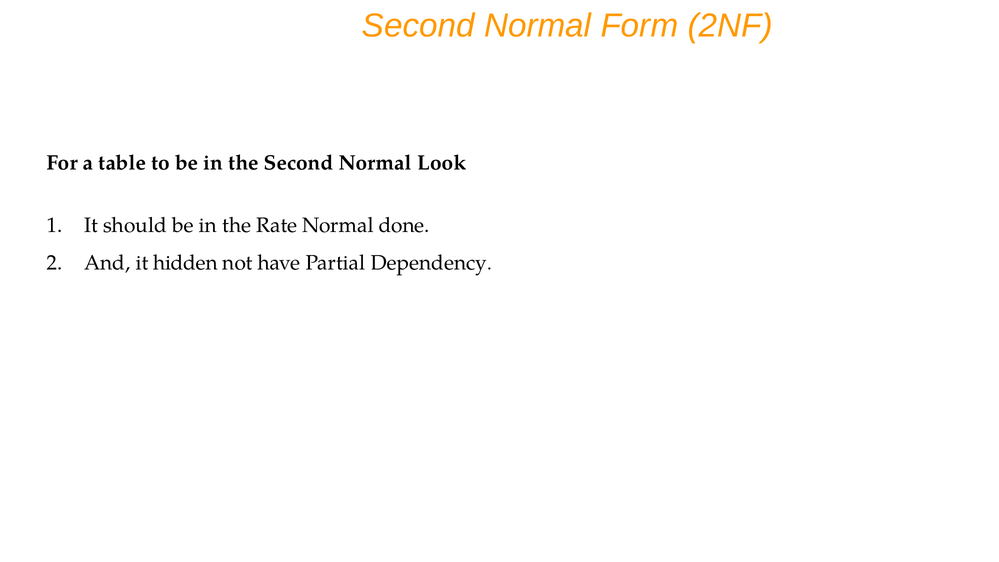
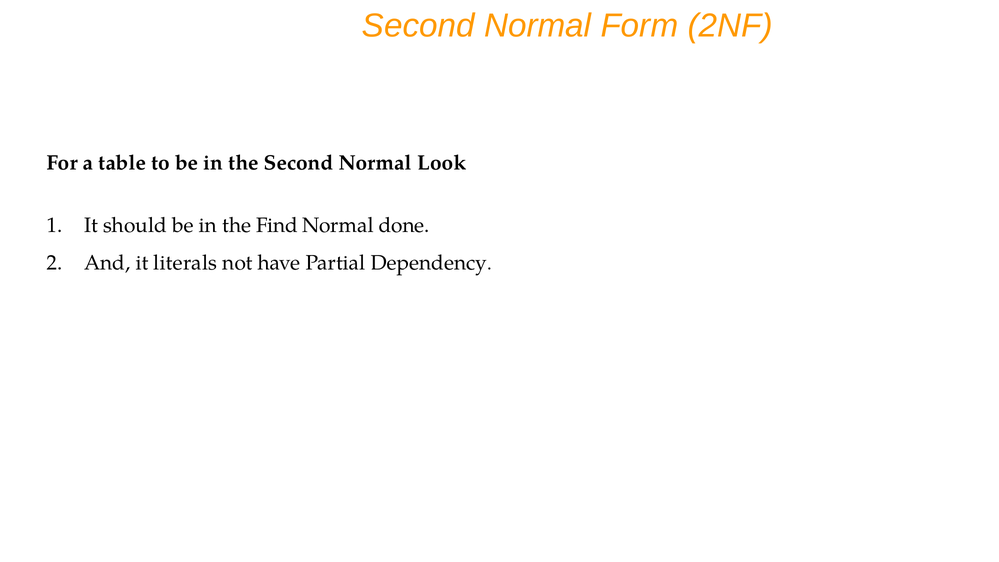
Rate: Rate -> Find (277, 225)
hidden: hidden -> literals (185, 263)
